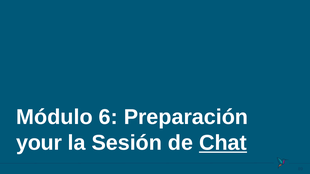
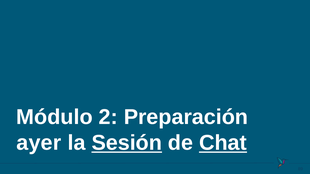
6: 6 -> 2 (108, 117)
your: your -> ayer (39, 143)
Sesión underline: none -> present (127, 143)
